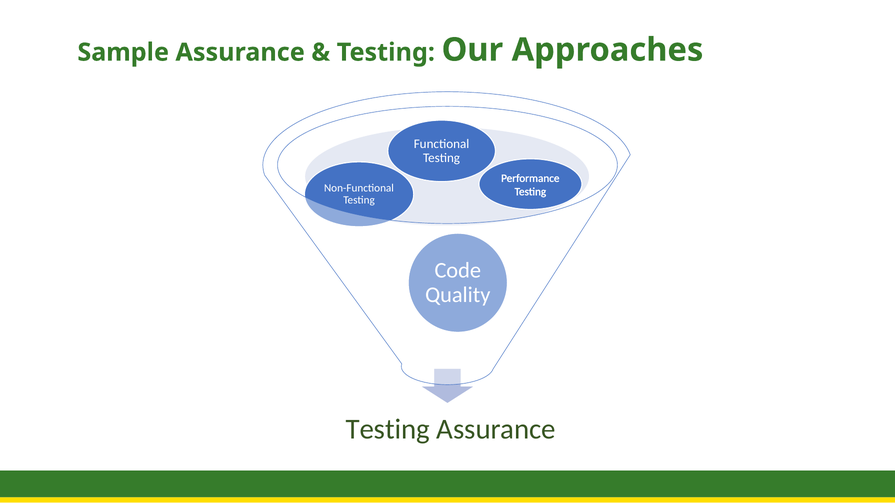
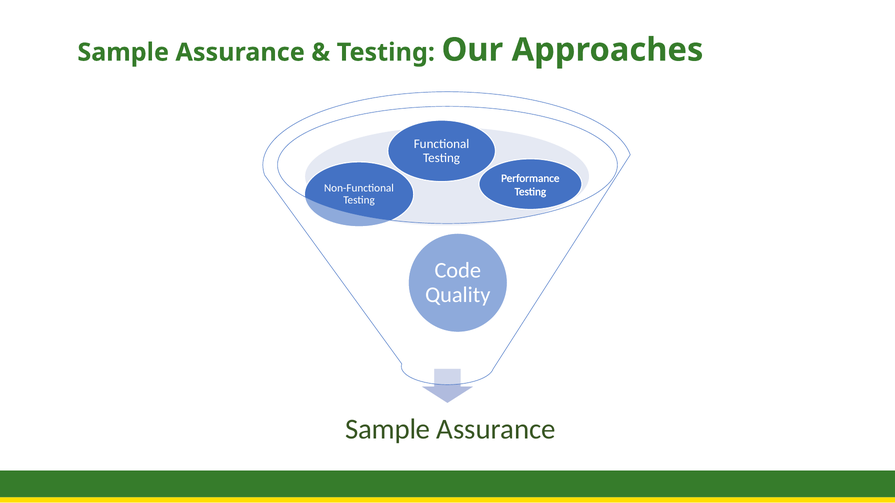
Testing: Testing -> Sample (388, 430)
